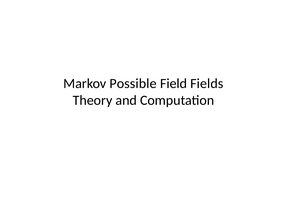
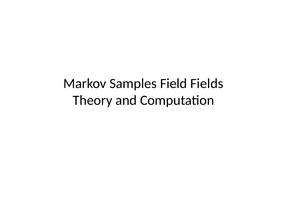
Possible: Possible -> Samples (133, 84)
